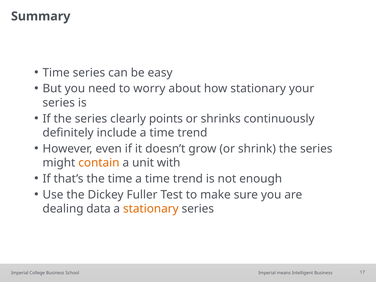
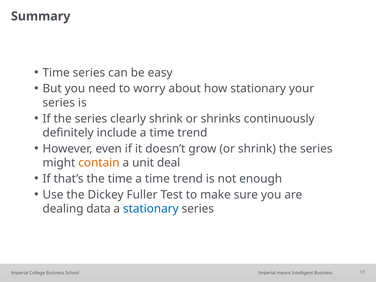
clearly points: points -> shrink (166, 119)
with: with -> deal (169, 163)
stationary colour: orange -> blue (151, 209)
